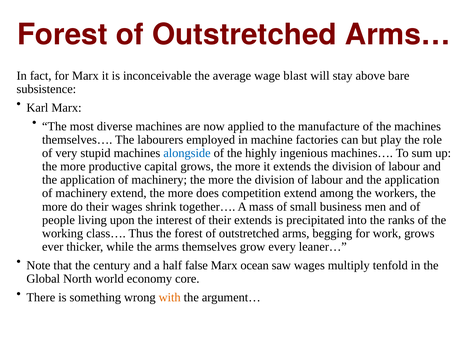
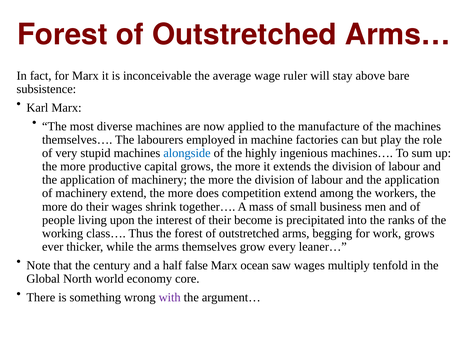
blast: blast -> ruler (295, 76)
their extends: extends -> become (253, 220)
with colour: orange -> purple (170, 297)
